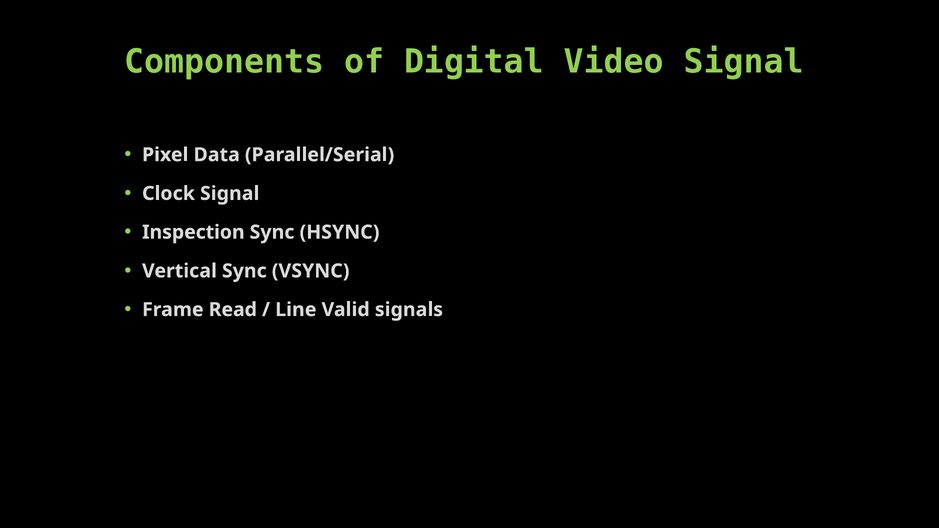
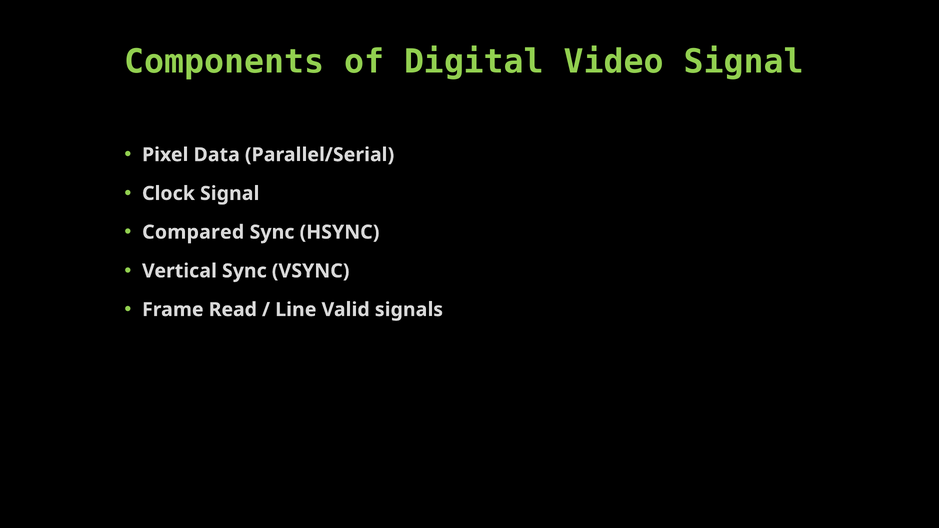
Inspection: Inspection -> Compared (193, 232)
